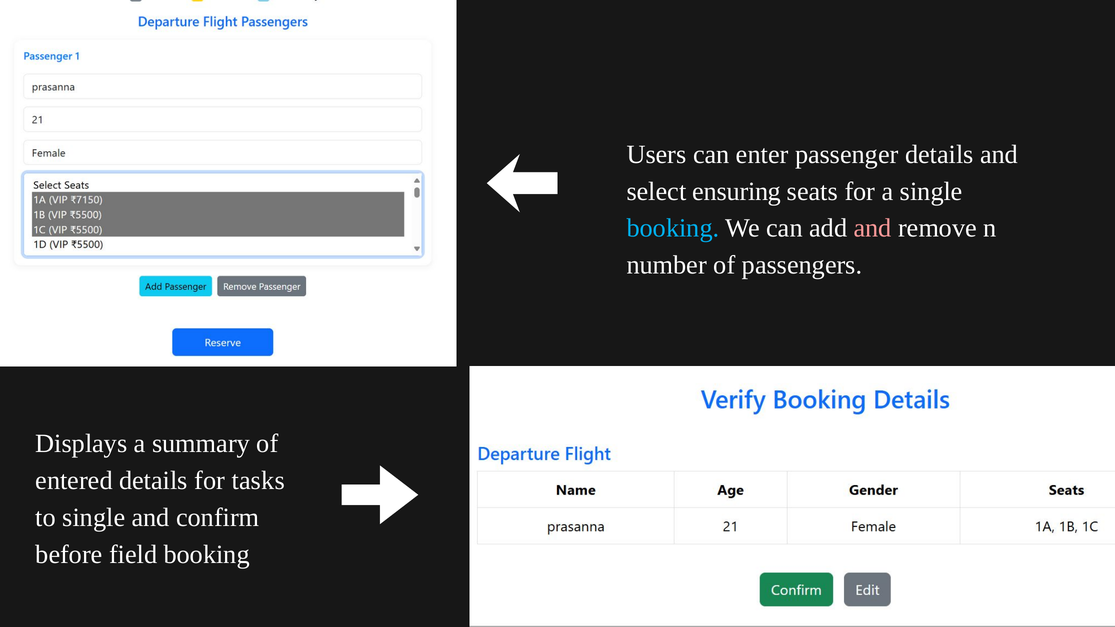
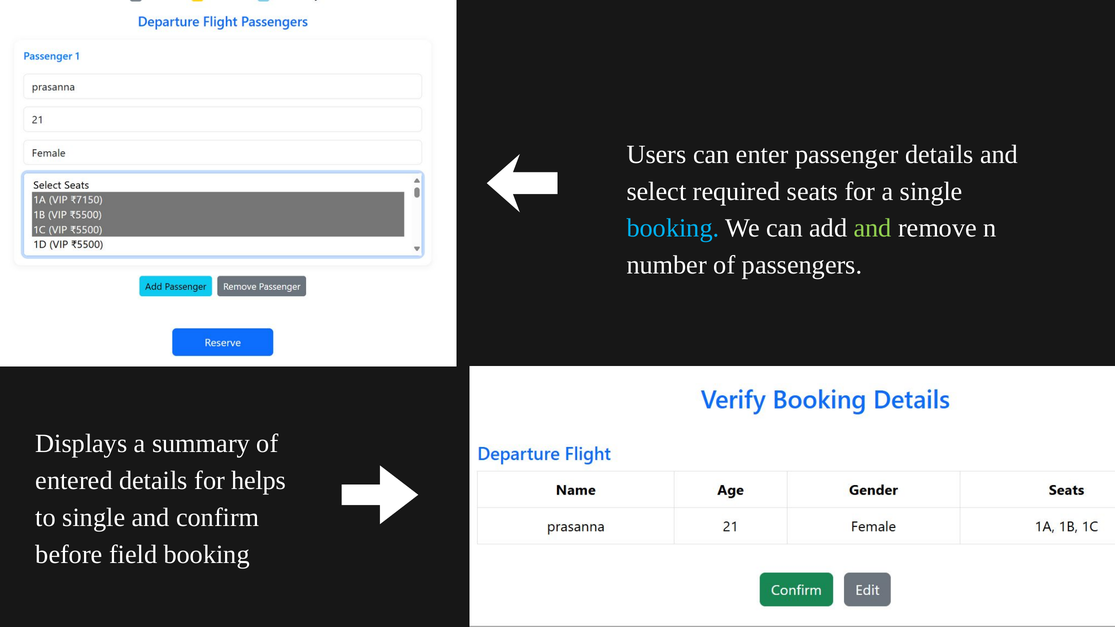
ensuring: ensuring -> required (737, 191)
and colour: pink -> light green (873, 228)
tasks: tasks -> helps (259, 481)
